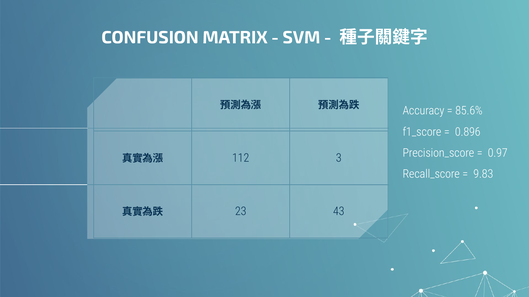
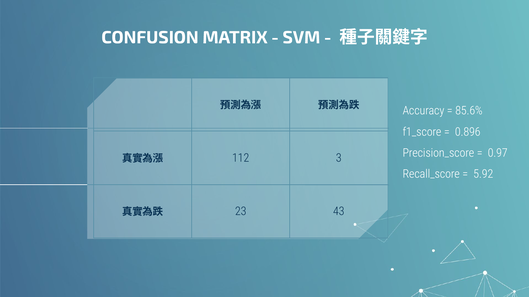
9.83: 9.83 -> 5.92 (483, 174)
